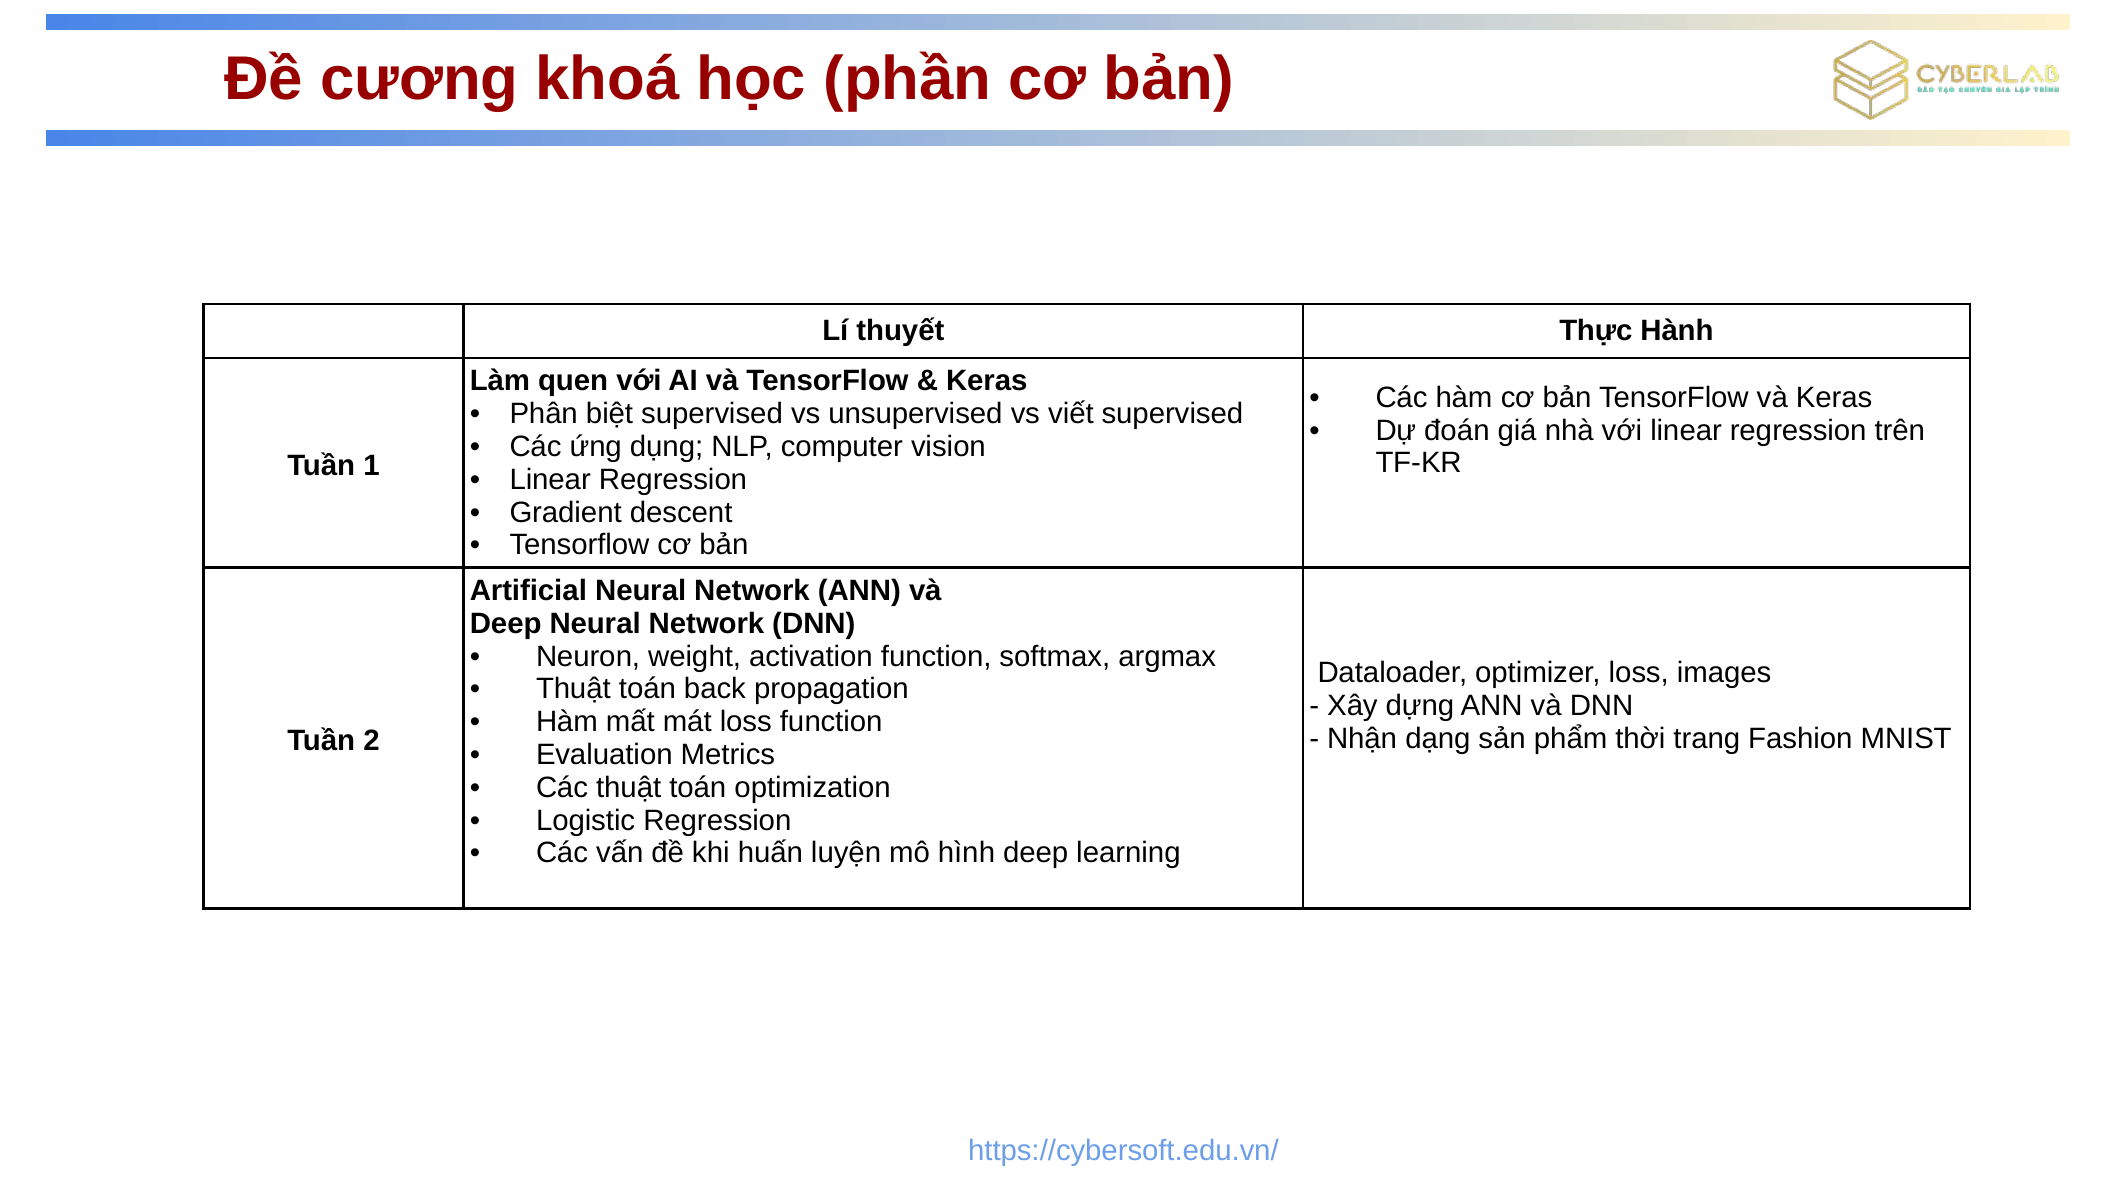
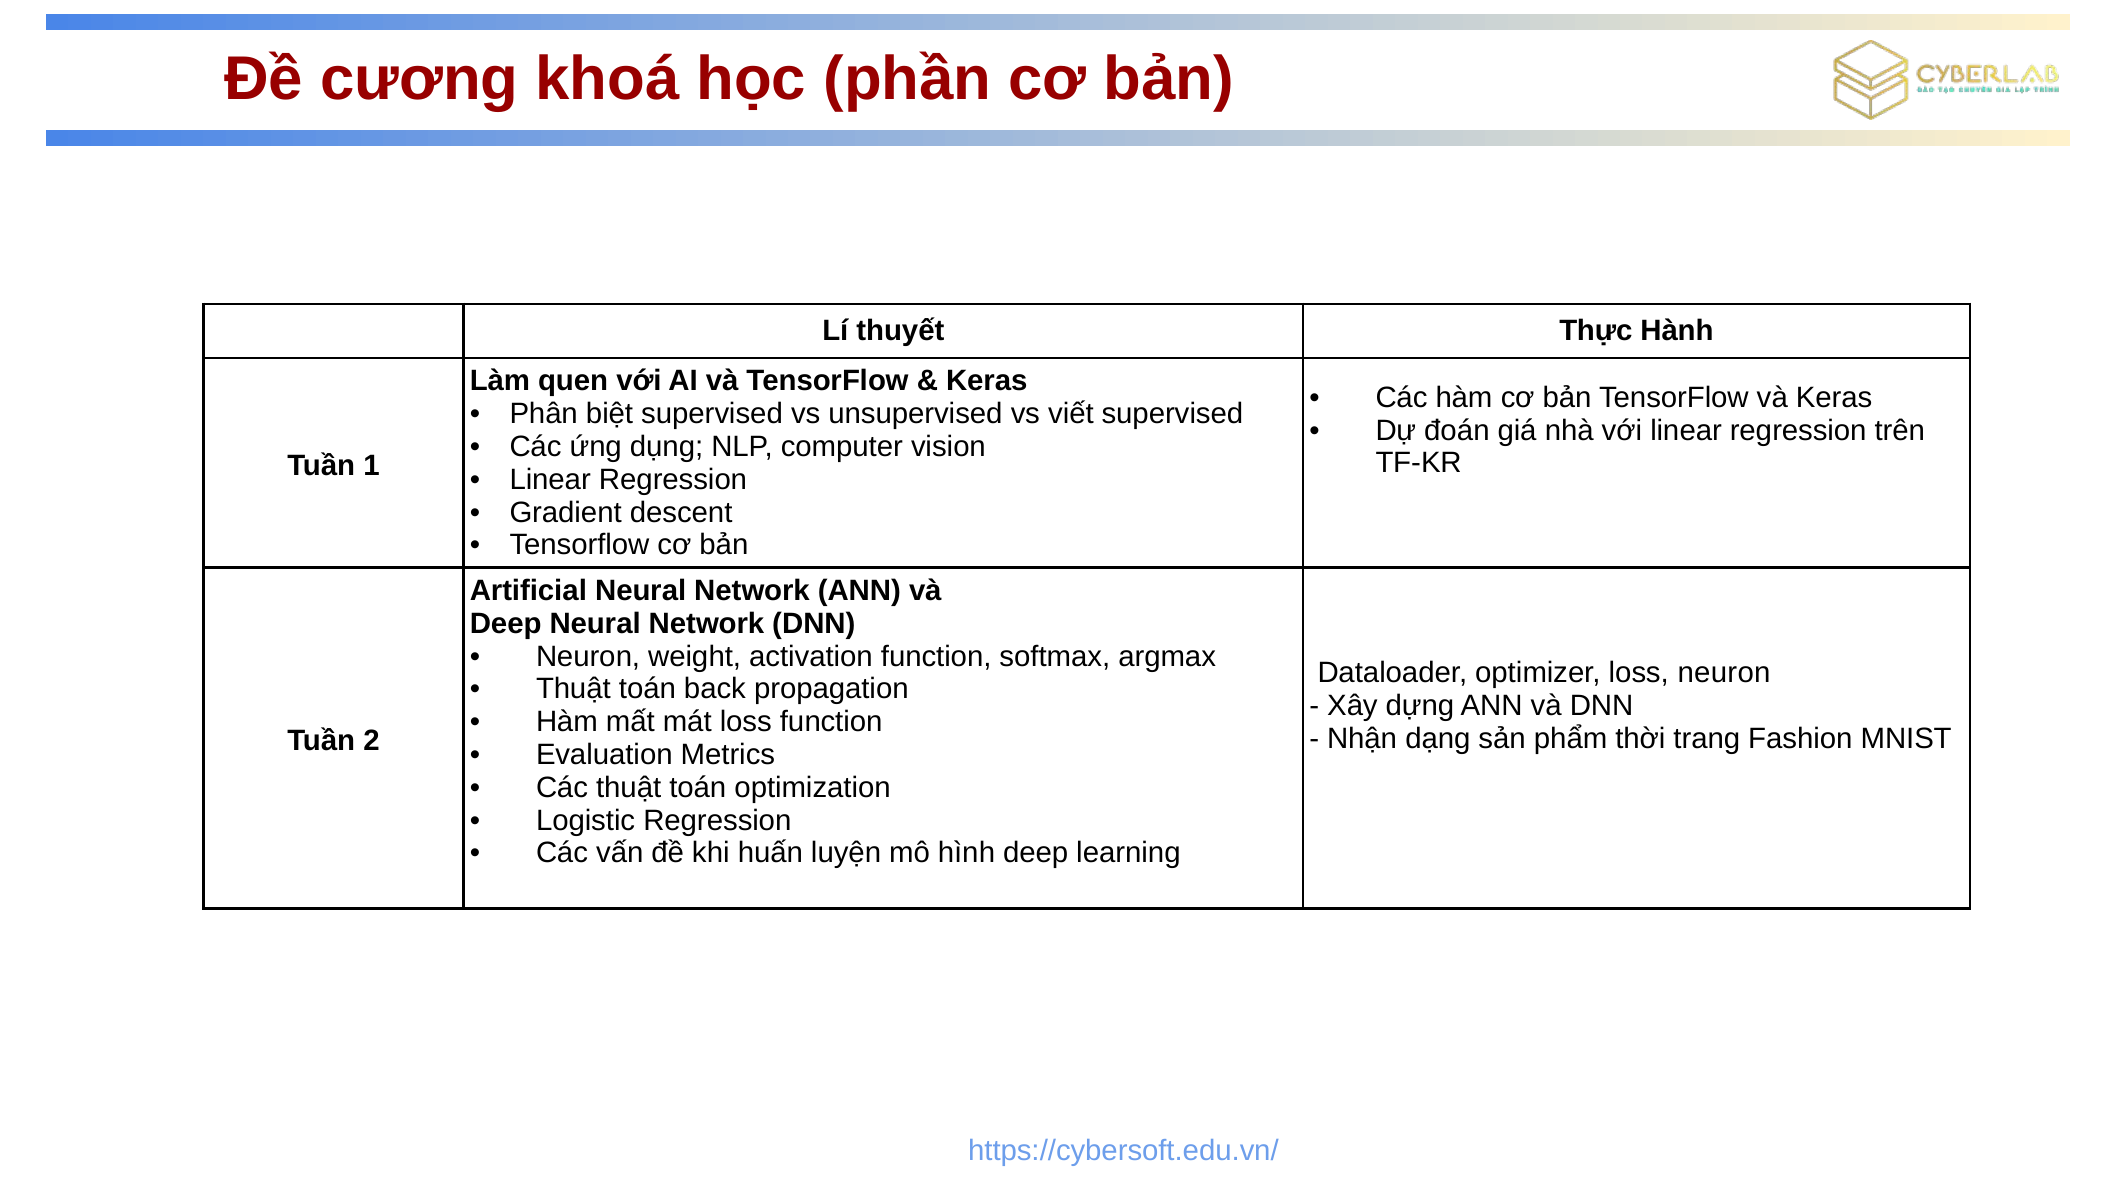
loss images: images -> neuron (1724, 673)
